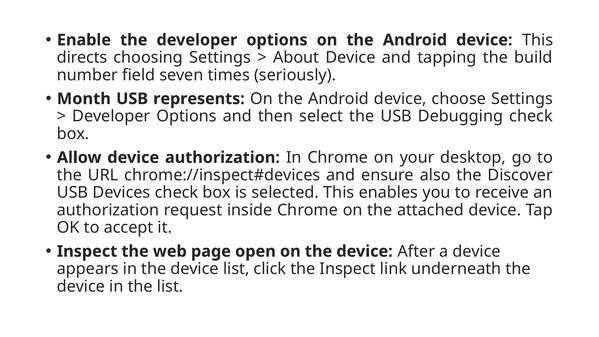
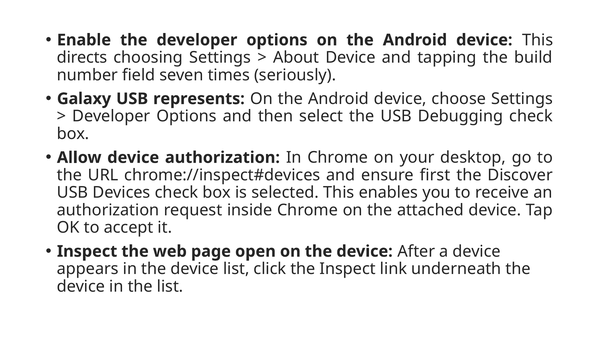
Month: Month -> Galaxy (84, 99)
also: also -> first (435, 175)
